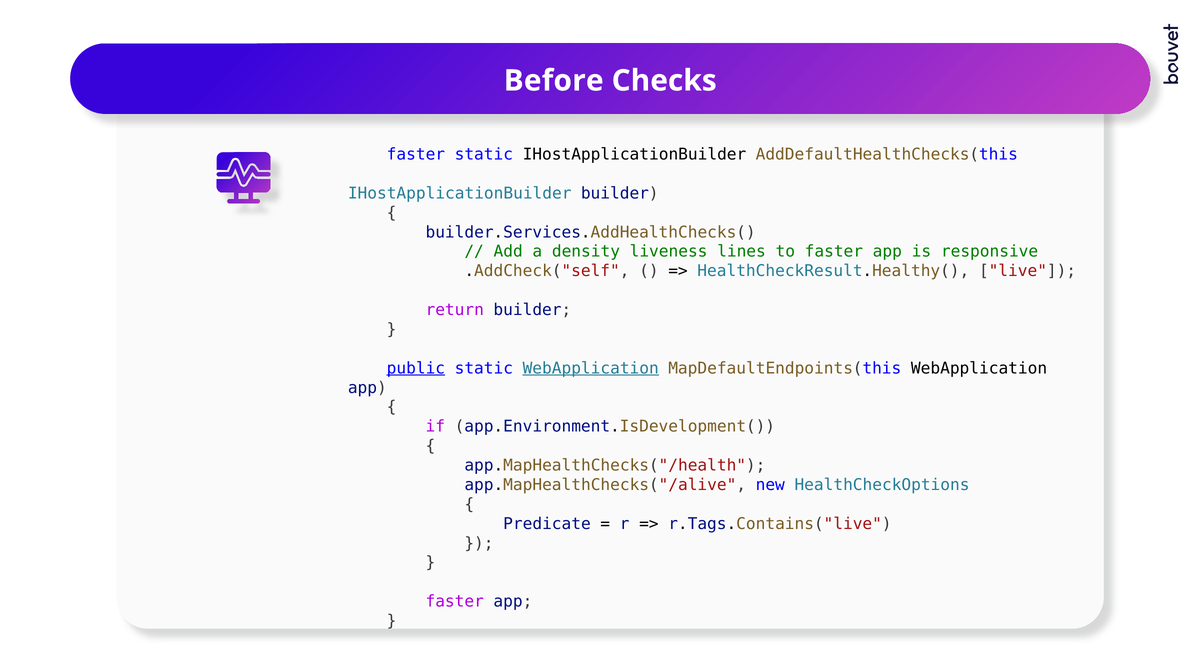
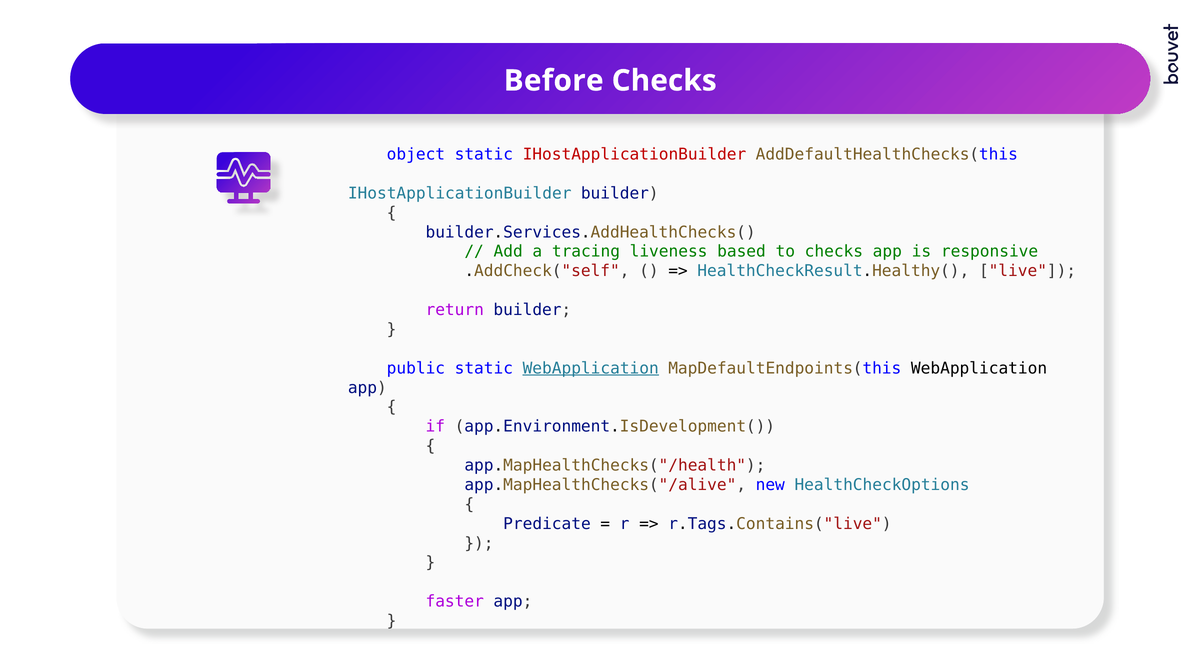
faster: faster -> object (416, 154)
IHostApplicationBuilder colour: black -> red (634, 154)
density: density -> tracing (586, 252)
lines: lines -> based (742, 252)
to faster: faster -> checks (834, 252)
public underline: present -> none (416, 368)
